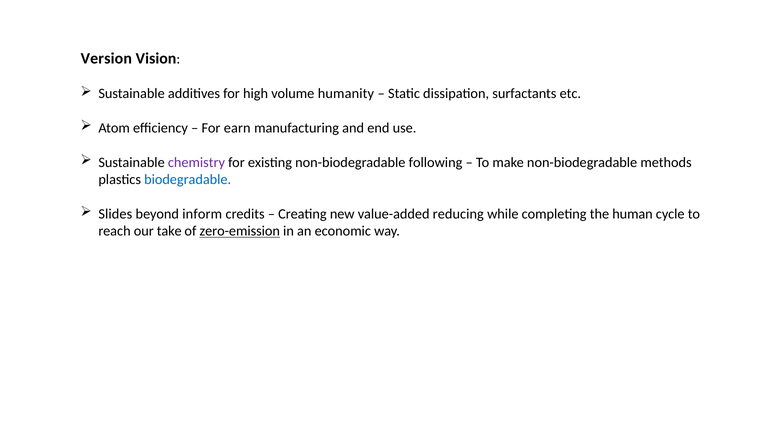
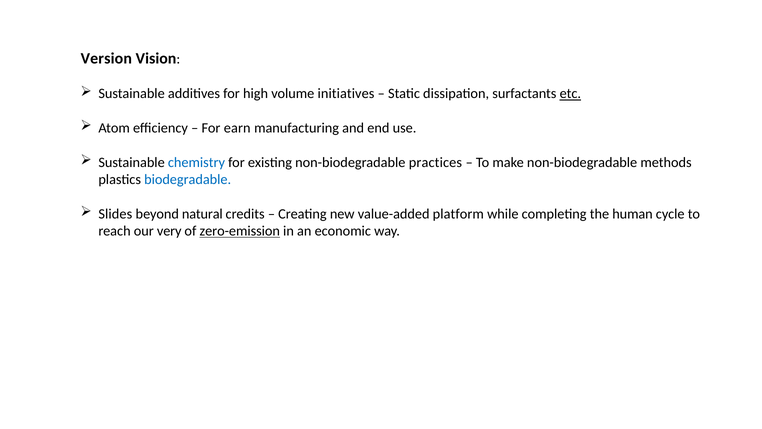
humanity: humanity -> initiatives (346, 94)
etc underline: none -> present (570, 94)
chemistry colour: purple -> blue (196, 162)
following: following -> practices (435, 162)
inform: inform -> natural (202, 214)
reducing: reducing -> platform (458, 214)
take: take -> very (169, 231)
